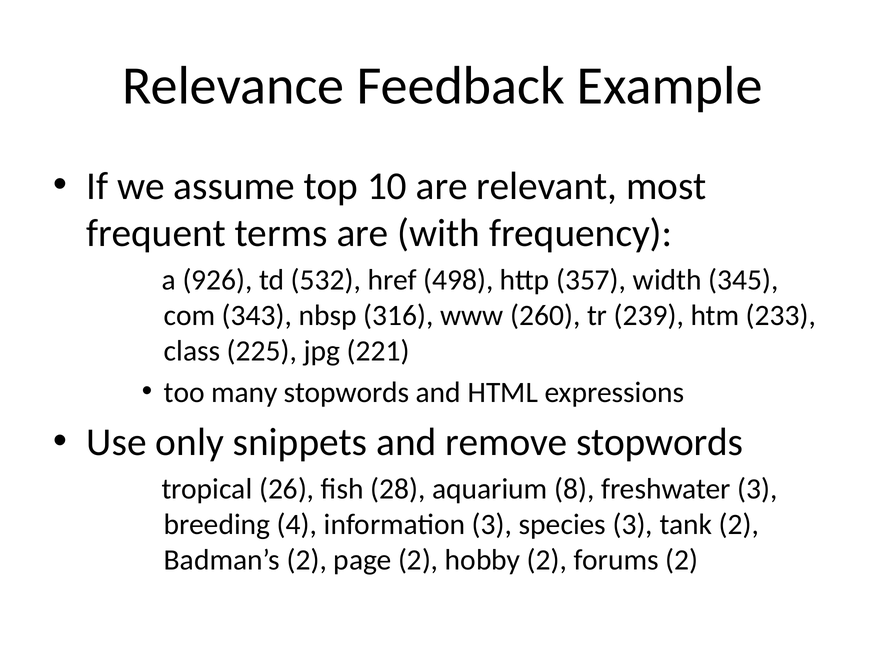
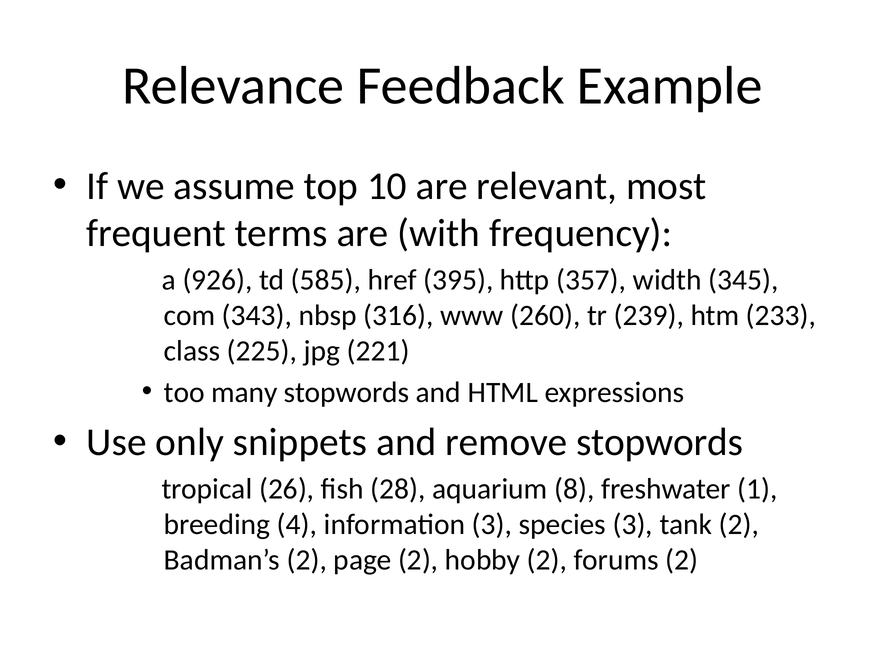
532: 532 -> 585 (326, 280)
498: 498 -> 395 (458, 280)
freshwater 3: 3 -> 1 (758, 489)
